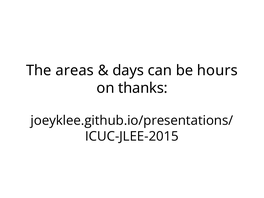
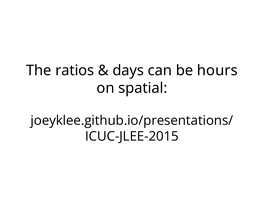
areas: areas -> ratios (75, 71)
thanks: thanks -> spatial (143, 88)
